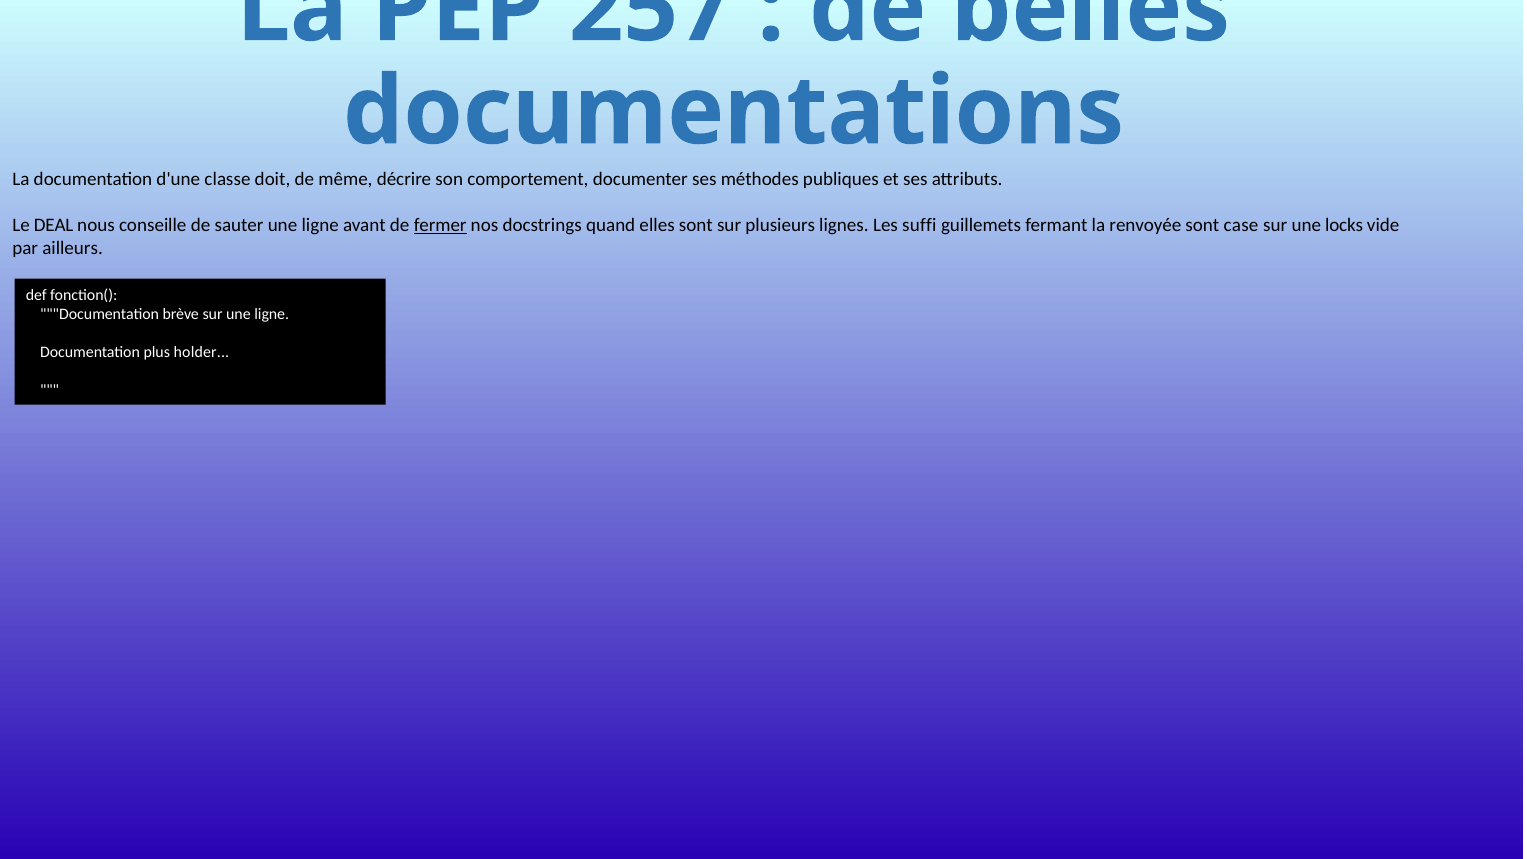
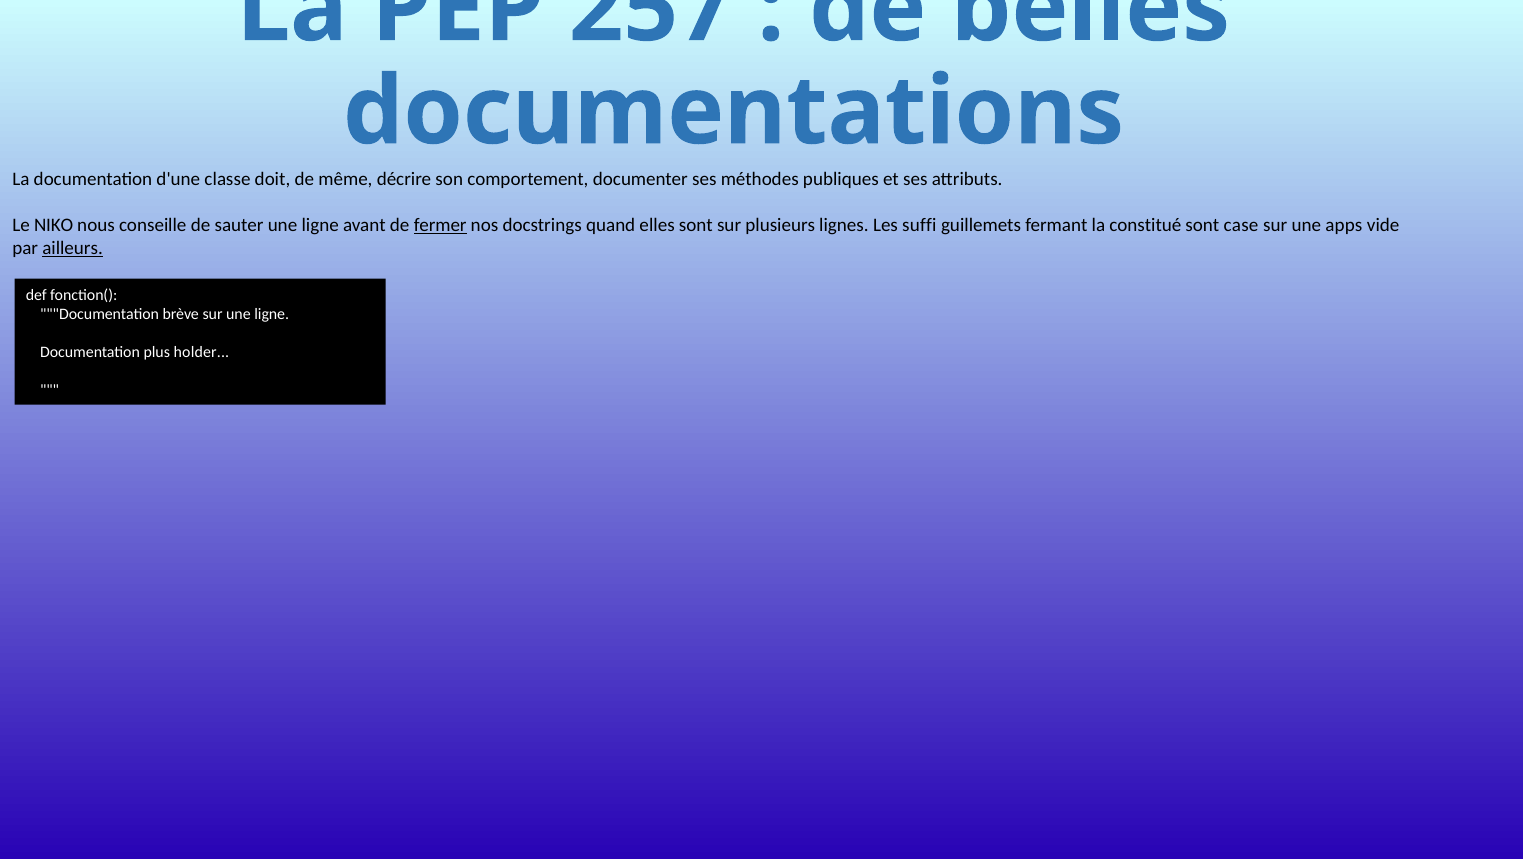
DEAL: DEAL -> NIKO (54, 225)
renvoyée: renvoyée -> constitué (1145, 225)
locks: locks -> apps (1344, 225)
ailleurs underline: none -> present (73, 248)
